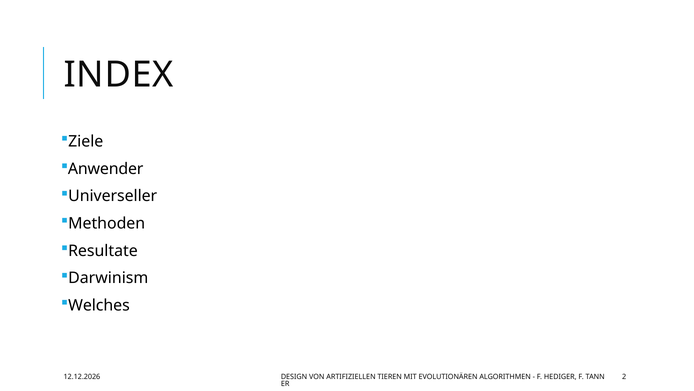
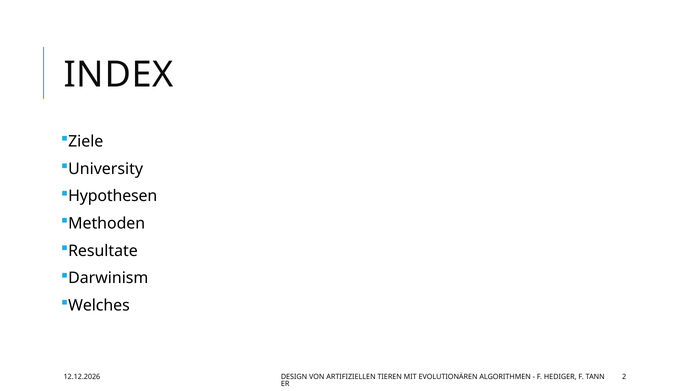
Anwender: Anwender -> University (106, 169)
Universeller: Universeller -> Hypothesen (113, 196)
